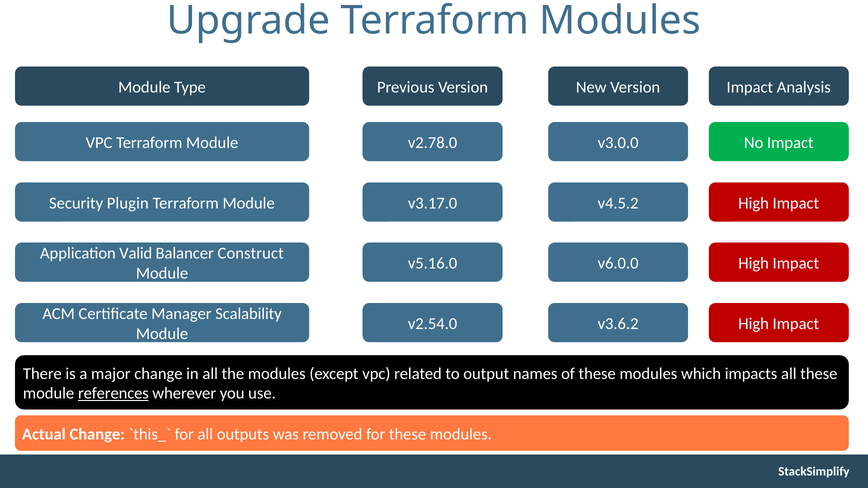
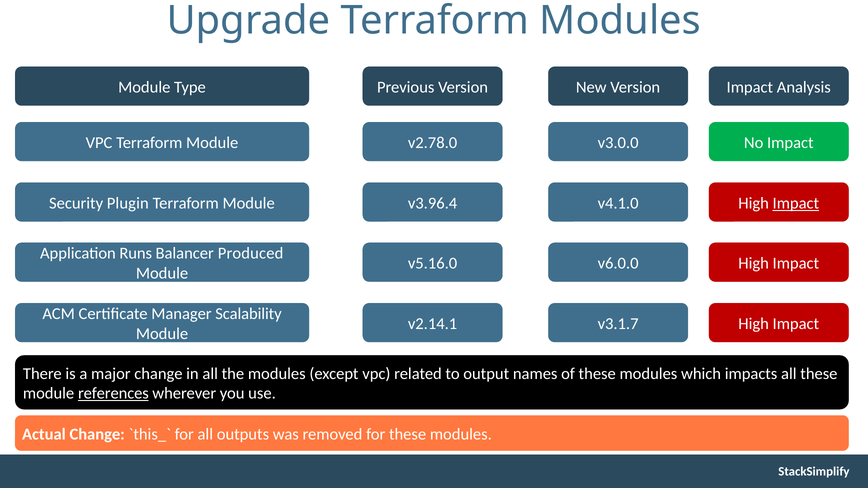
v3.17.0: v3.17.0 -> v3.96.4 (433, 203)
v4.5.2: v4.5.2 -> v4.1.0 (618, 203)
Impact underline: none -> present (796, 203)
Valid: Valid -> Runs (136, 254)
Construct: Construct -> Produced (251, 254)
v2.54.0: v2.54.0 -> v2.14.1 (433, 324)
v3.6.2: v3.6.2 -> v3.1.7 (618, 324)
